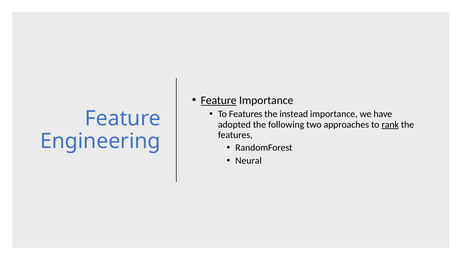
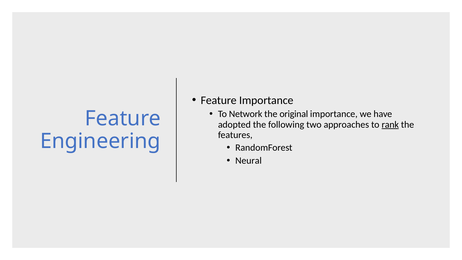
Feature underline: present -> none (219, 100)
To Features: Features -> Network (246, 114)
instead: instead -> original (294, 114)
